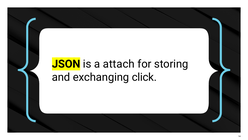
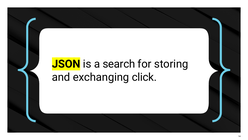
attach: attach -> search (119, 64)
